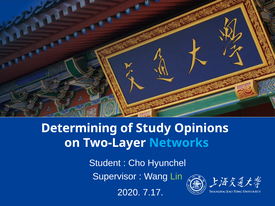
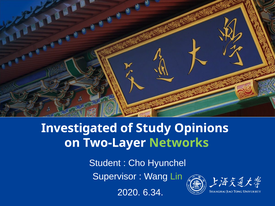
Determining: Determining -> Investigated (79, 128)
Networks colour: light blue -> light green (179, 143)
7.17: 7.17 -> 6.34 (153, 193)
